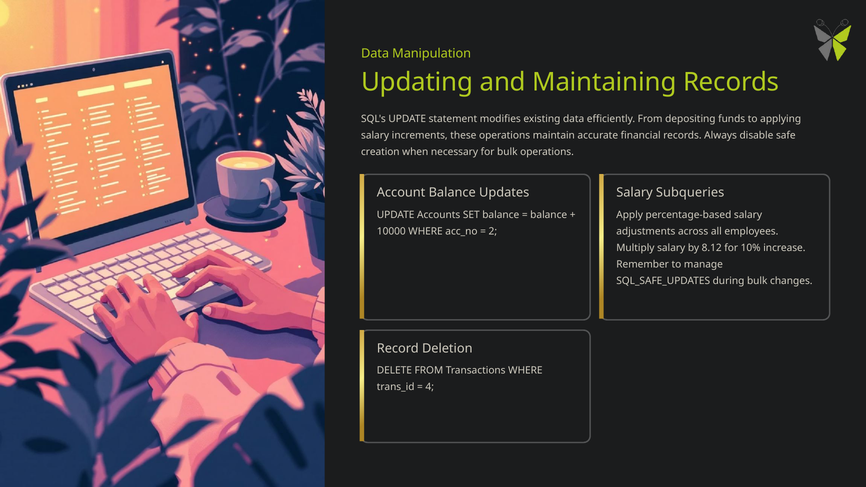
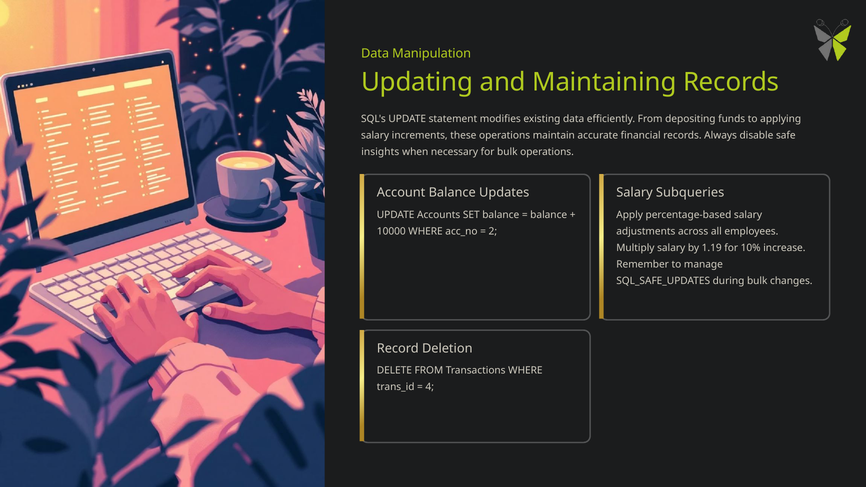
creation: creation -> insights (380, 152)
8.12: 8.12 -> 1.19 (712, 248)
